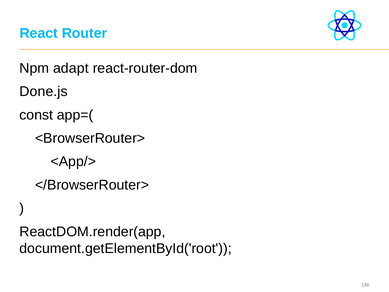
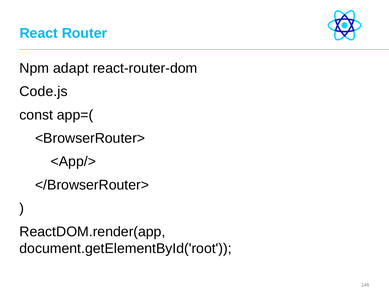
Done.js: Done.js -> Code.js (44, 91)
